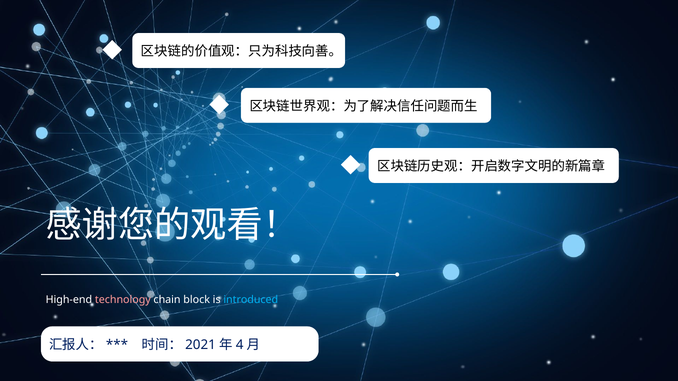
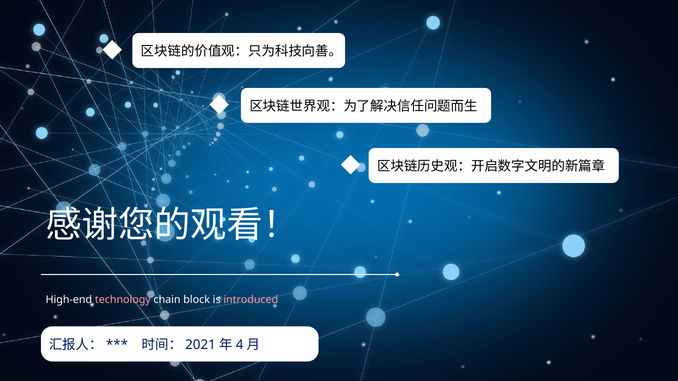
introduced colour: light blue -> pink (251, 300)
